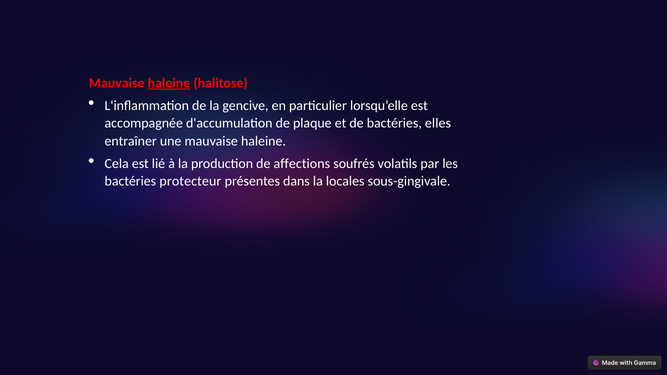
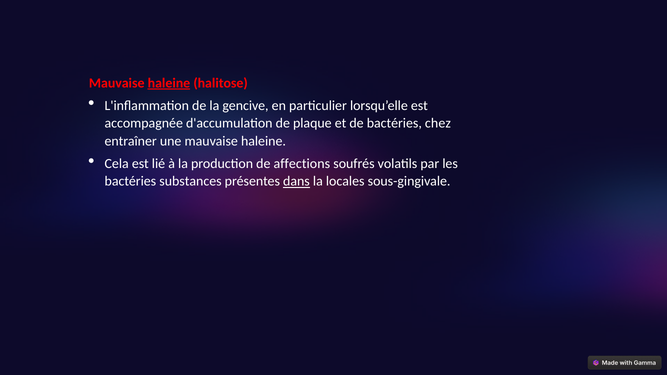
elles: elles -> chez (438, 123)
protecteur: protecteur -> substances (190, 181)
dans underline: none -> present (296, 181)
